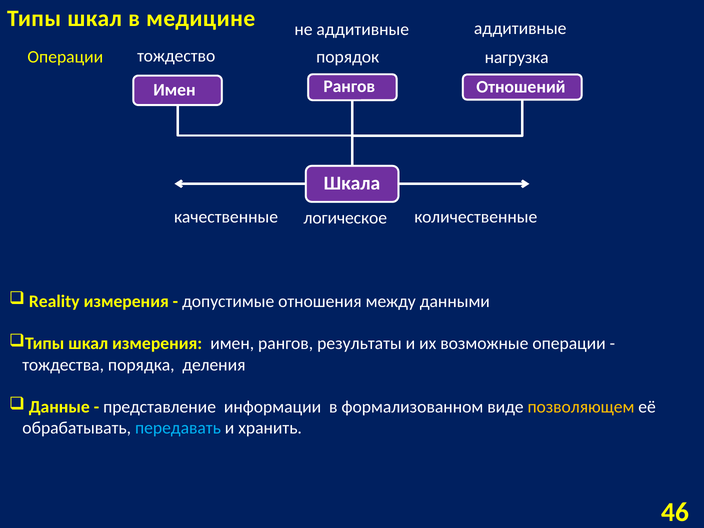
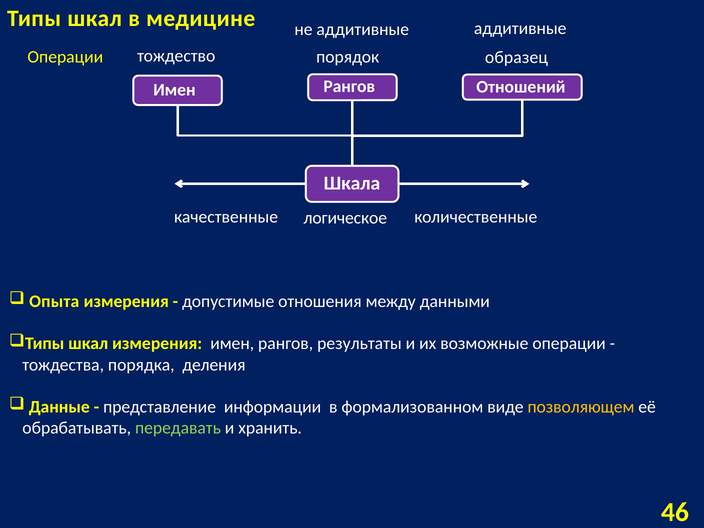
нагрузка: нагрузка -> образец (516, 57)
Reality: Reality -> Опыта (54, 301)
передавать colour: light blue -> light green (178, 428)
